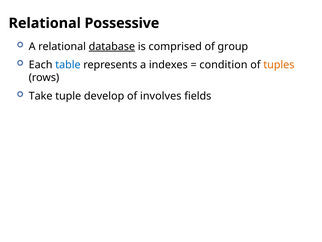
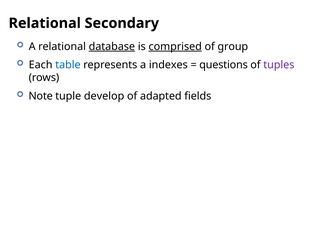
Possessive: Possessive -> Secondary (122, 23)
comprised underline: none -> present (175, 46)
condition: condition -> questions (224, 65)
tuples colour: orange -> purple (279, 65)
Take: Take -> Note (41, 96)
involves: involves -> adapted (161, 96)
